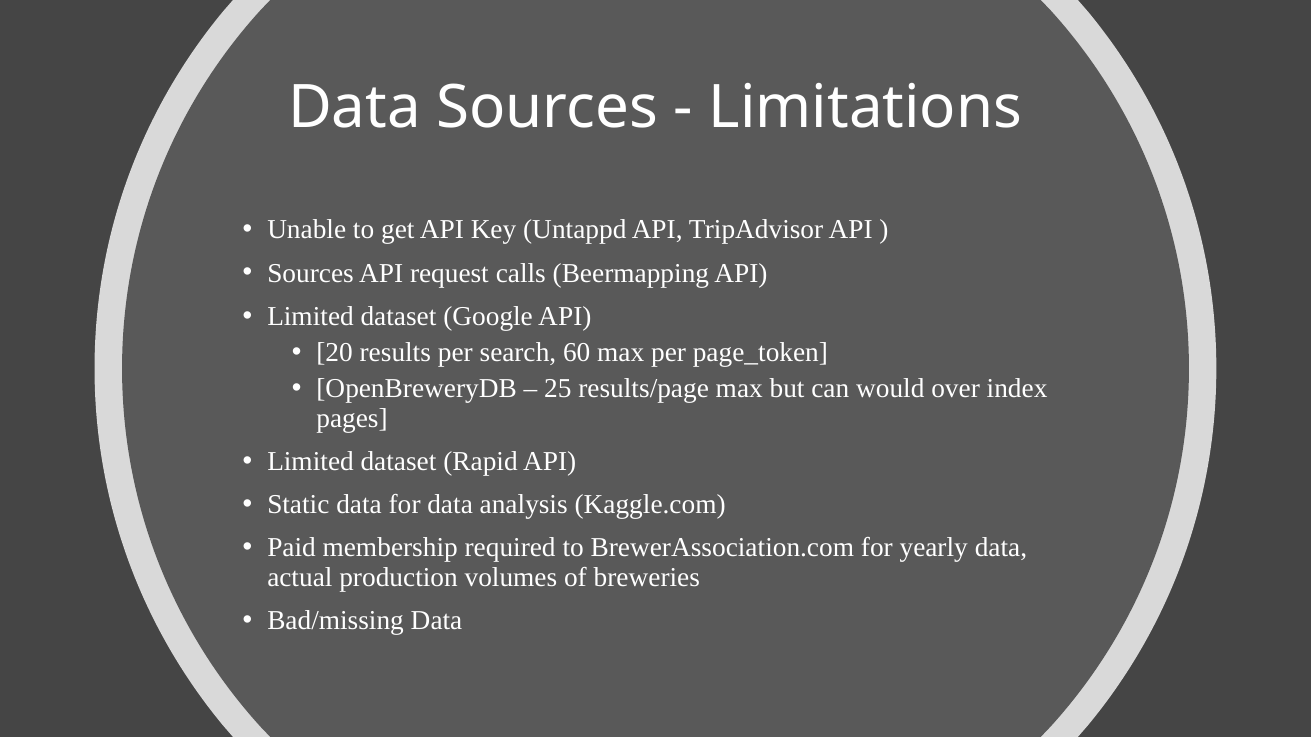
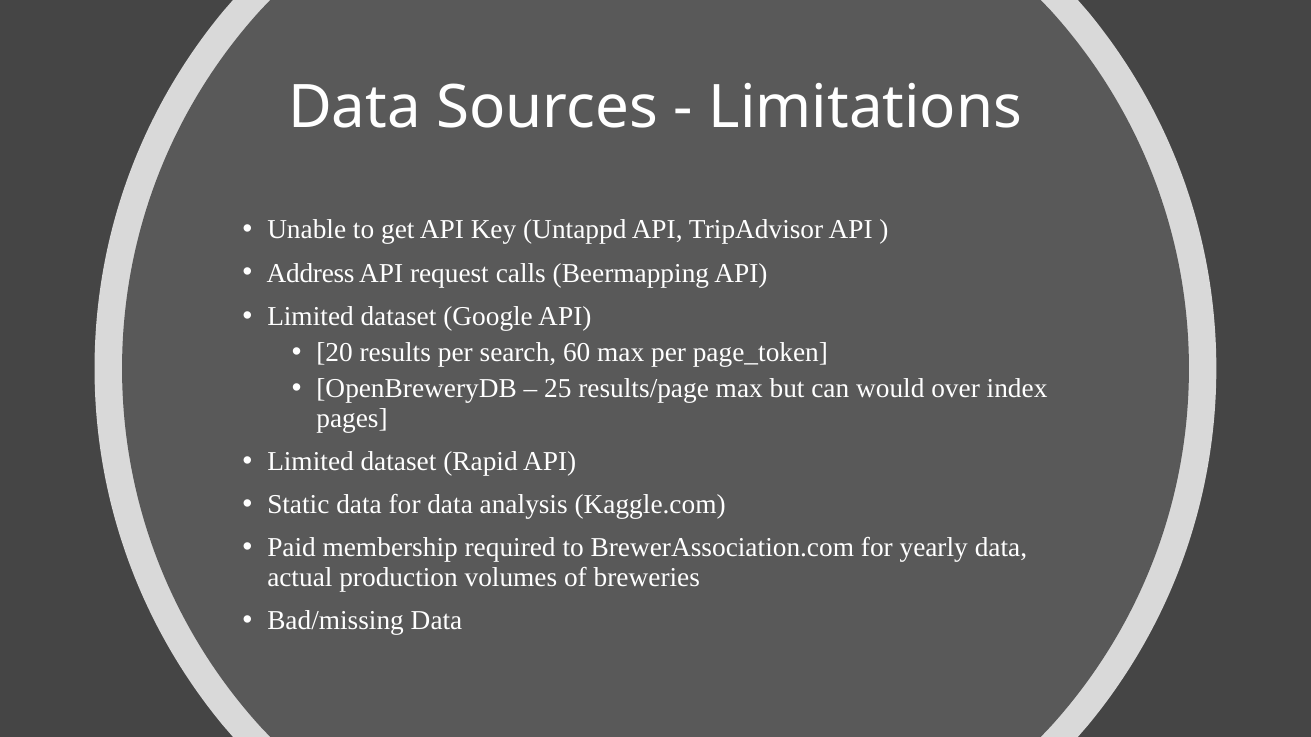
Sources: Sources -> Address (311, 273)
